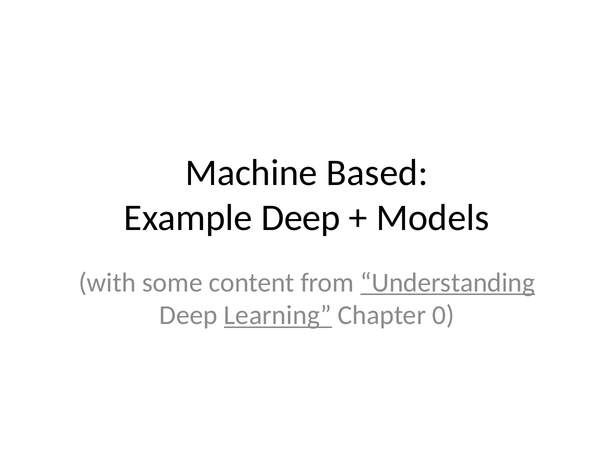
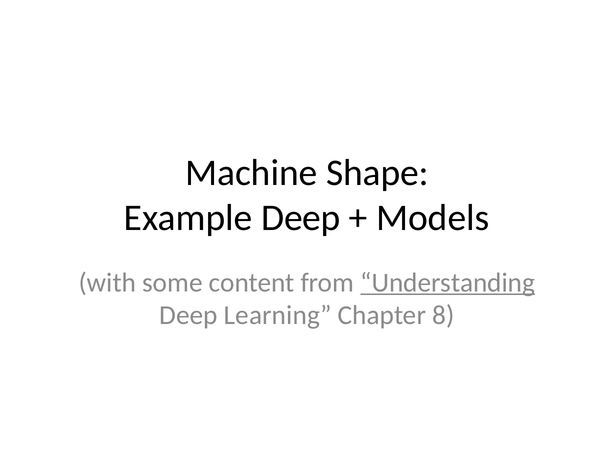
Based: Based -> Shape (377, 173)
Learning underline: present -> none (278, 315)
0: 0 -> 8 (443, 315)
